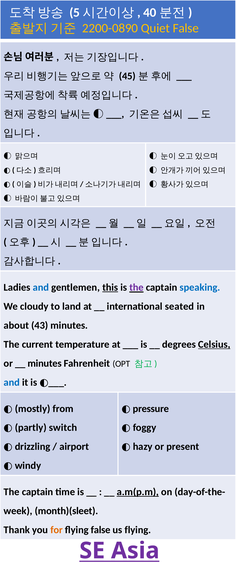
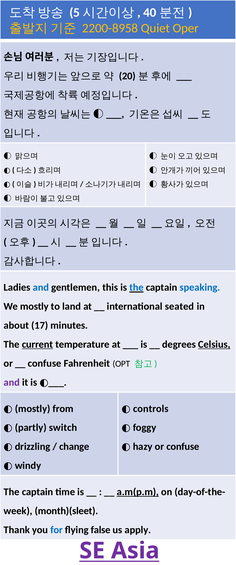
2200-0890: 2200-0890 -> 2200-8958 (110, 28)
Quiet False: False -> Oper (186, 28)
45: 45 -> 20 (127, 76)
this underline: present -> none (110, 287)
the colour: purple -> blue (136, 287)
We cloudy: cloudy -> mostly (34, 306)
43: 43 -> 17 (40, 325)
current underline: none -> present (37, 344)
minutes: minutes -> confuse (45, 363)
and colour: blue -> purple (12, 382)
pressure: pressure -> controls (151, 408)
airport: airport -> change (74, 446)
or present: present -> confuse (183, 446)
for colour: orange -> blue (57, 530)
us flying: flying -> apply (138, 530)
